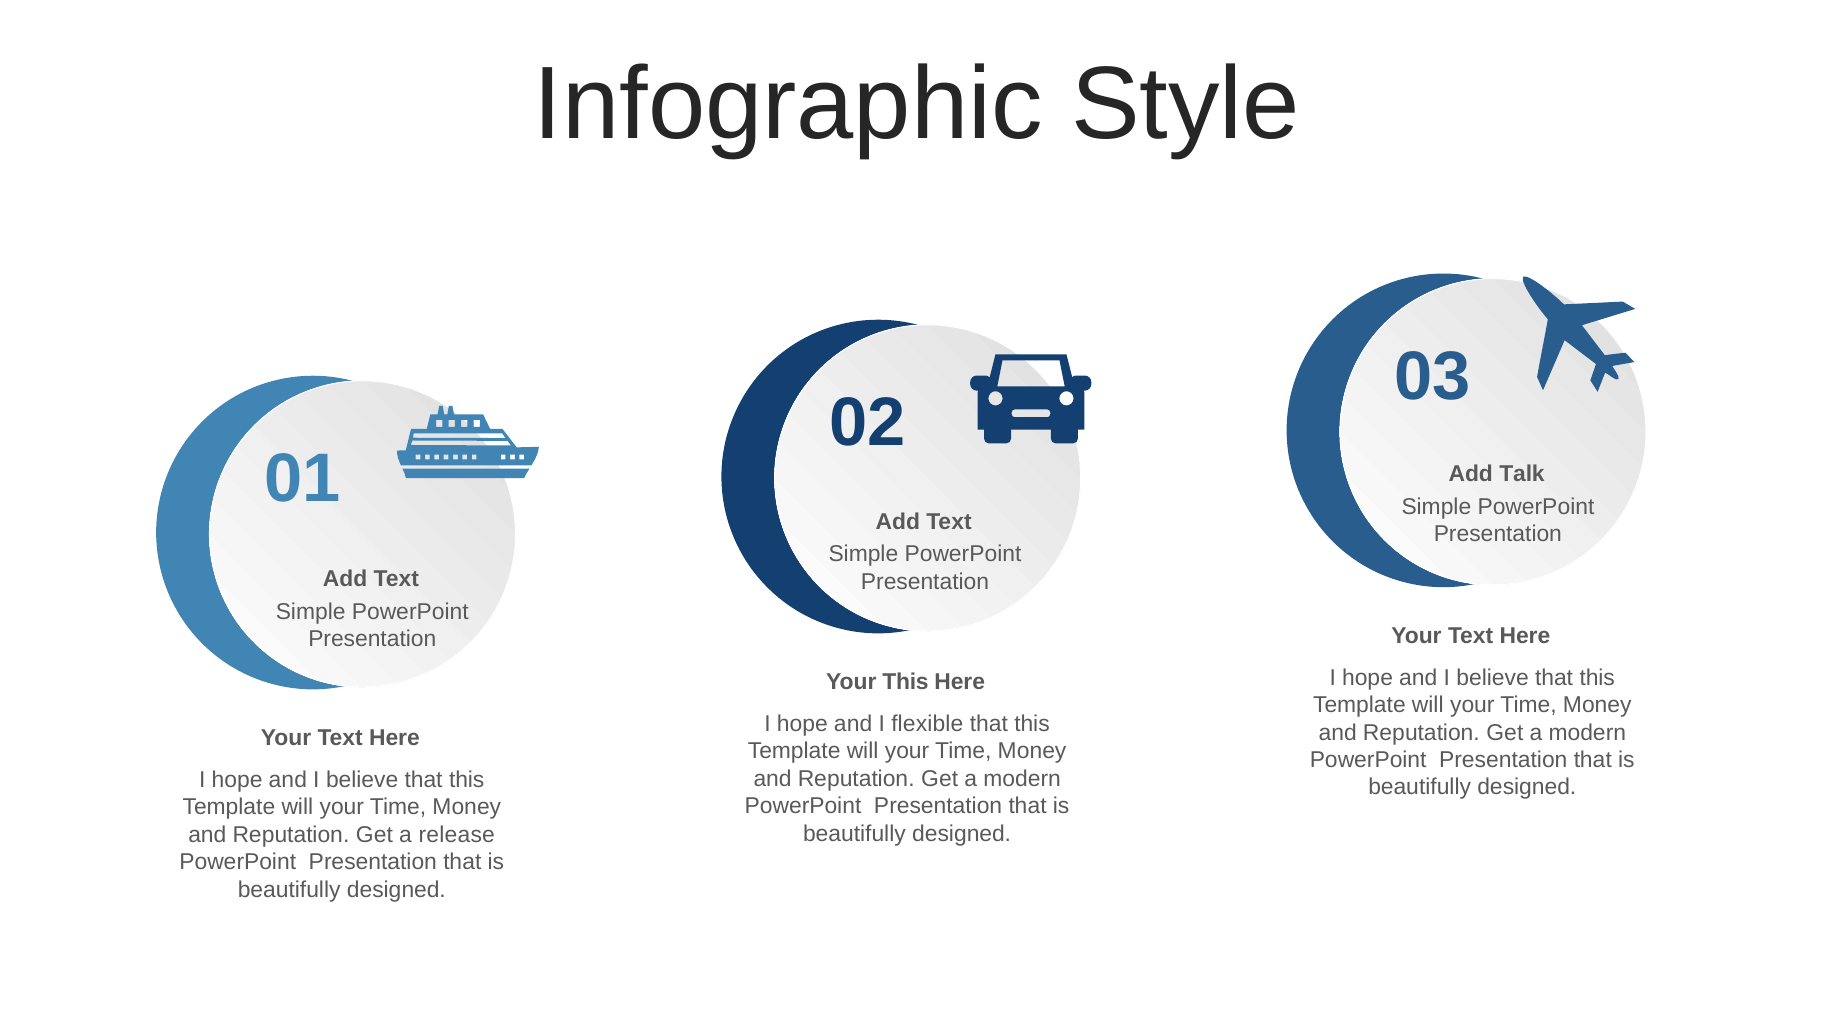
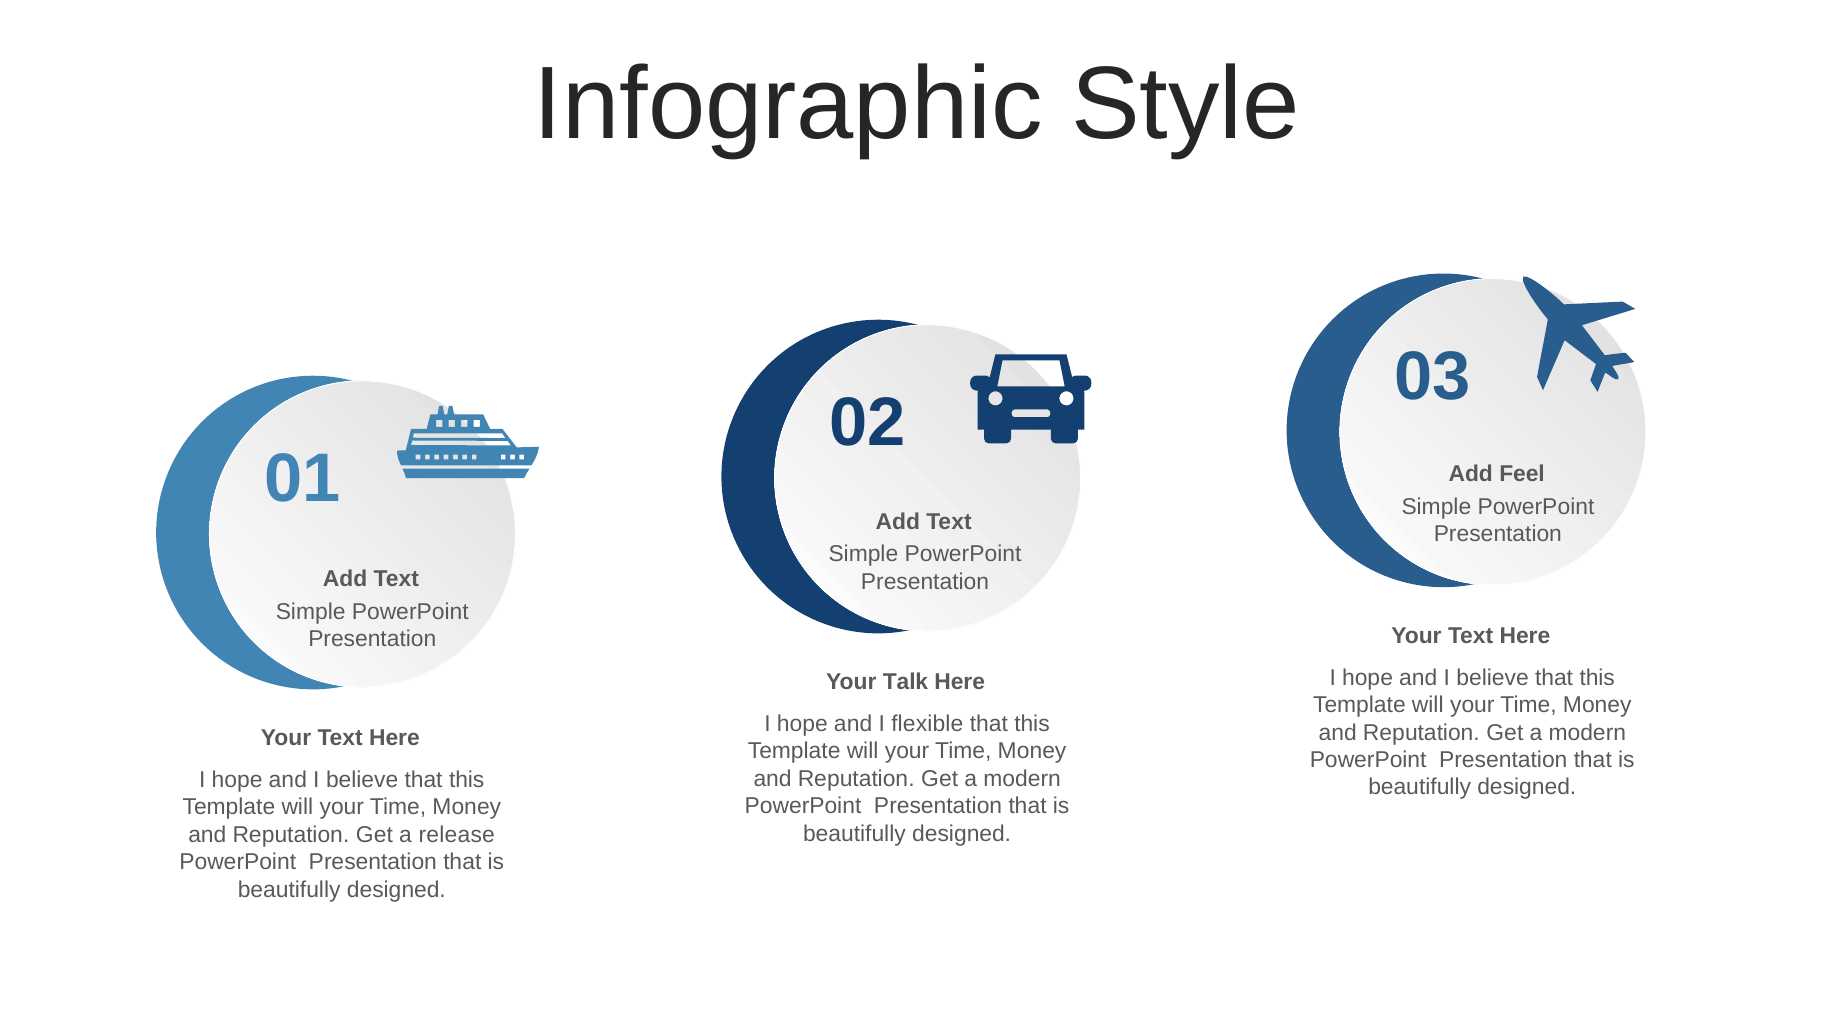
Talk: Talk -> Feel (1522, 474)
Your This: This -> Talk (906, 682)
